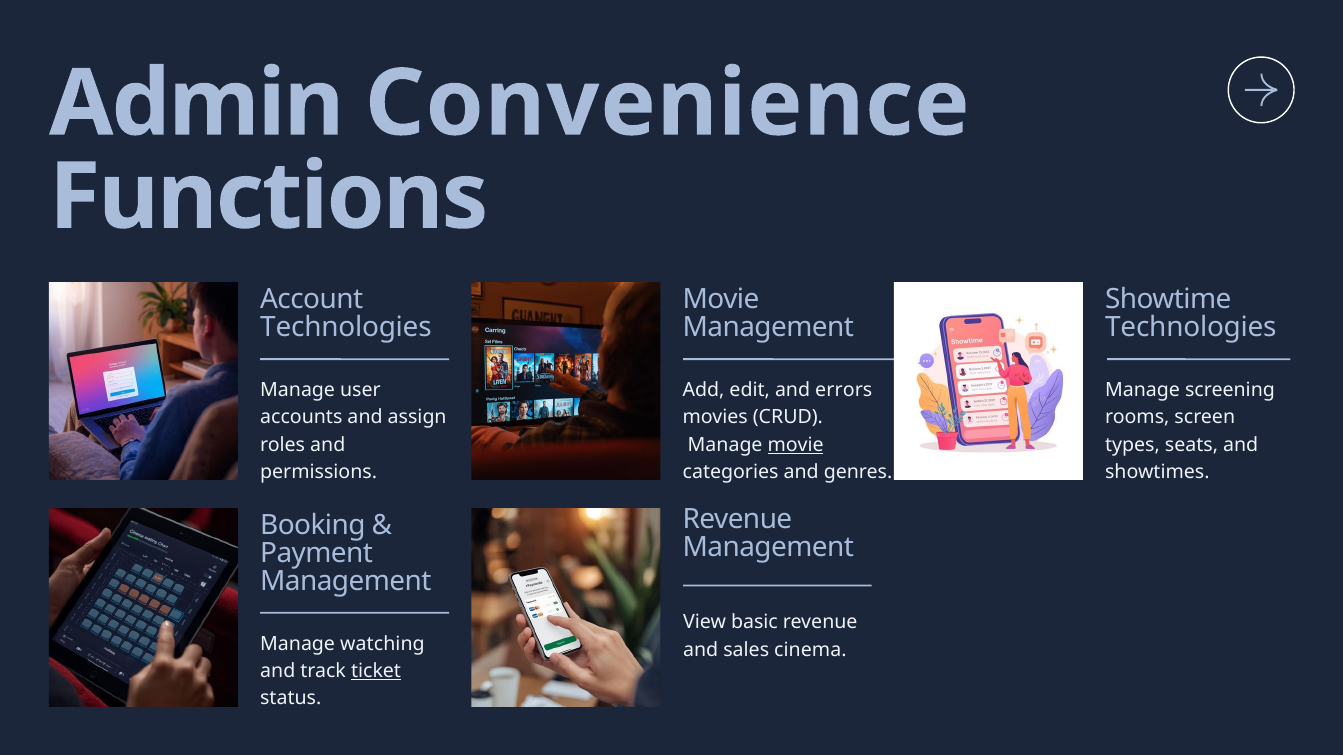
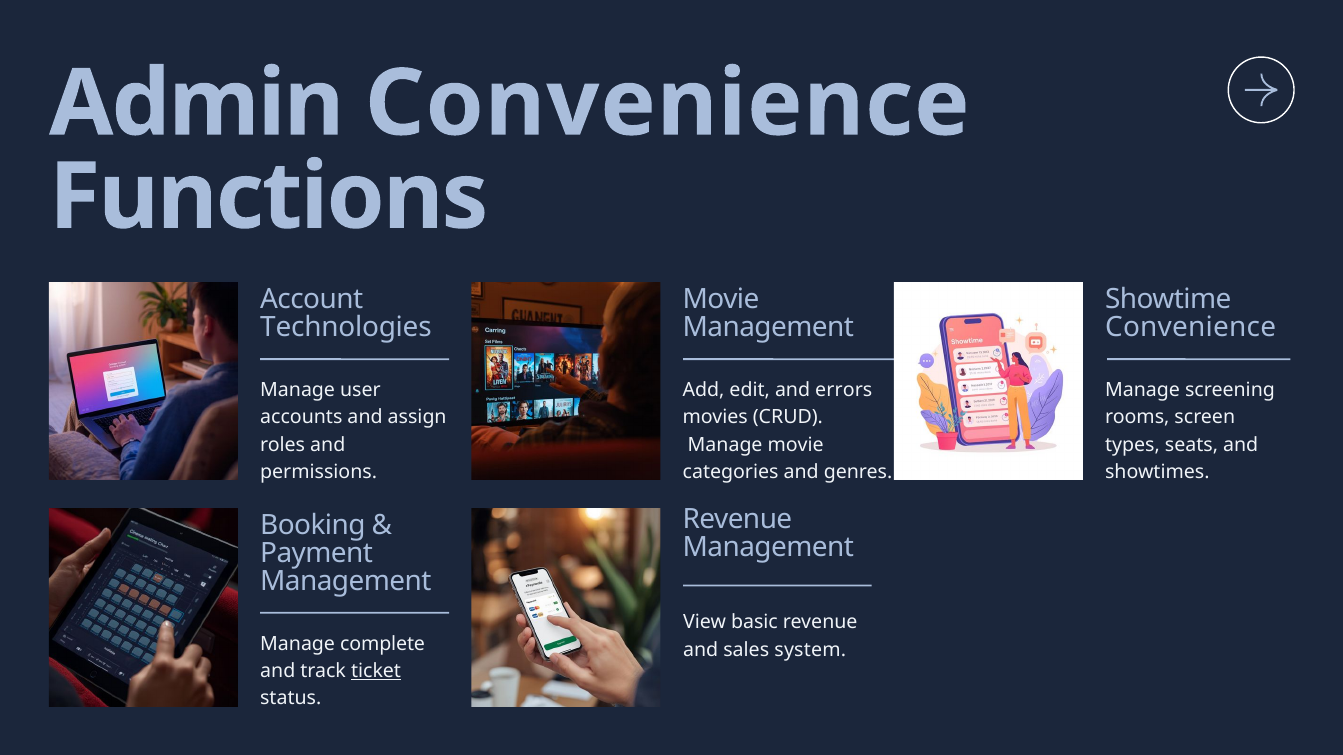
Technologies: Technologies -> Convenience (1191, 328)
movie underline: present -> none (796, 445)
watching: watching -> complete (383, 644)
cinema: cinema -> system (810, 650)
